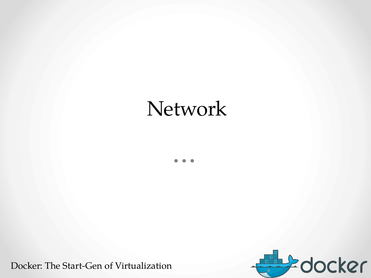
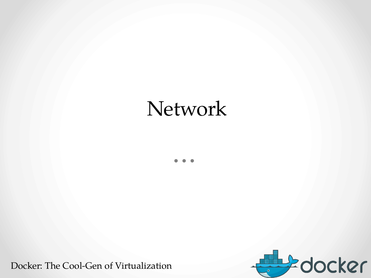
Start-Gen: Start-Gen -> Cool-Gen (83, 266)
